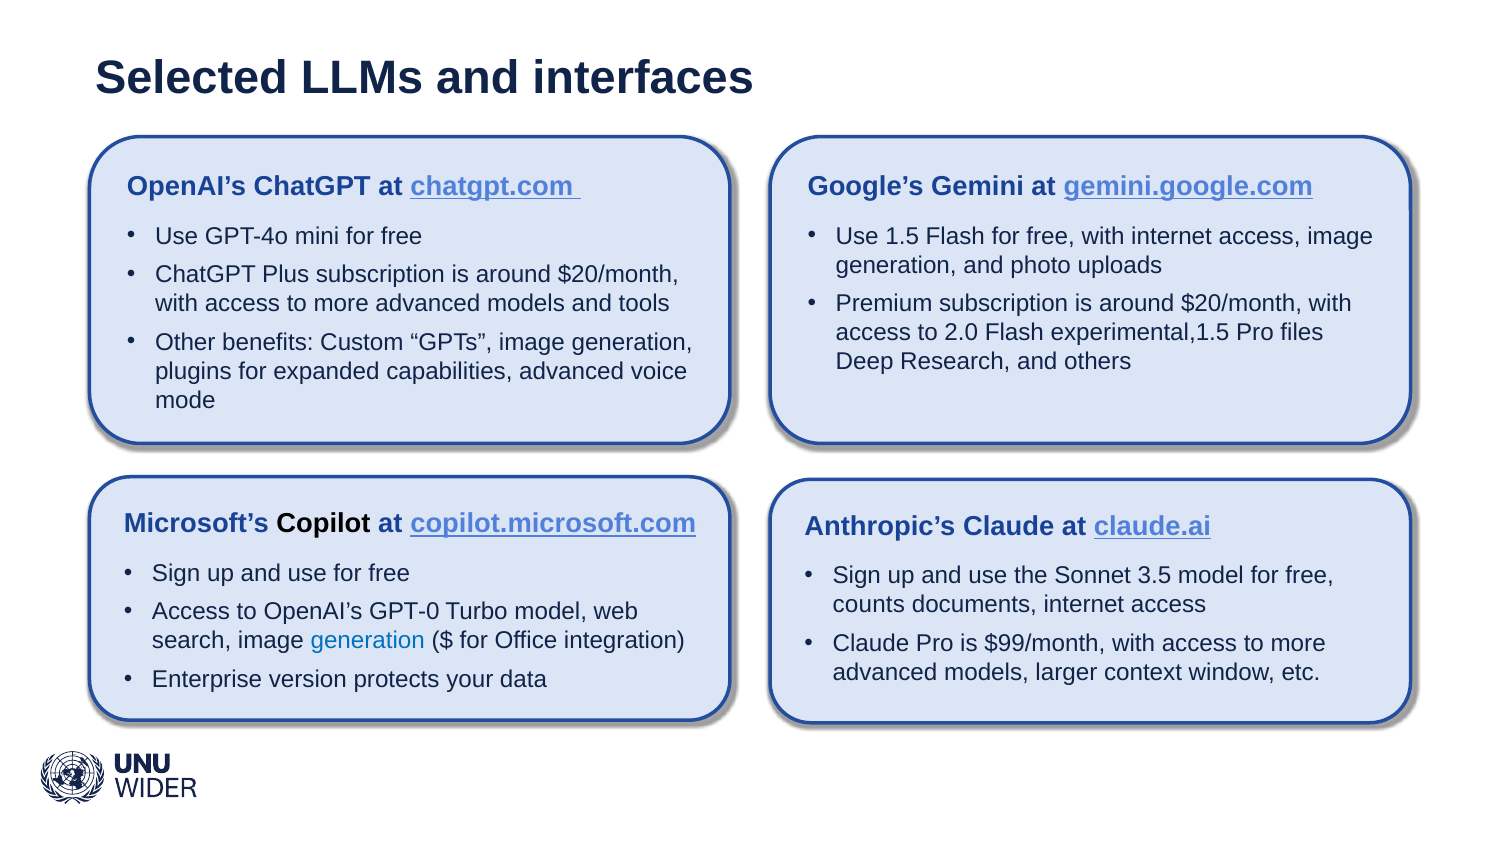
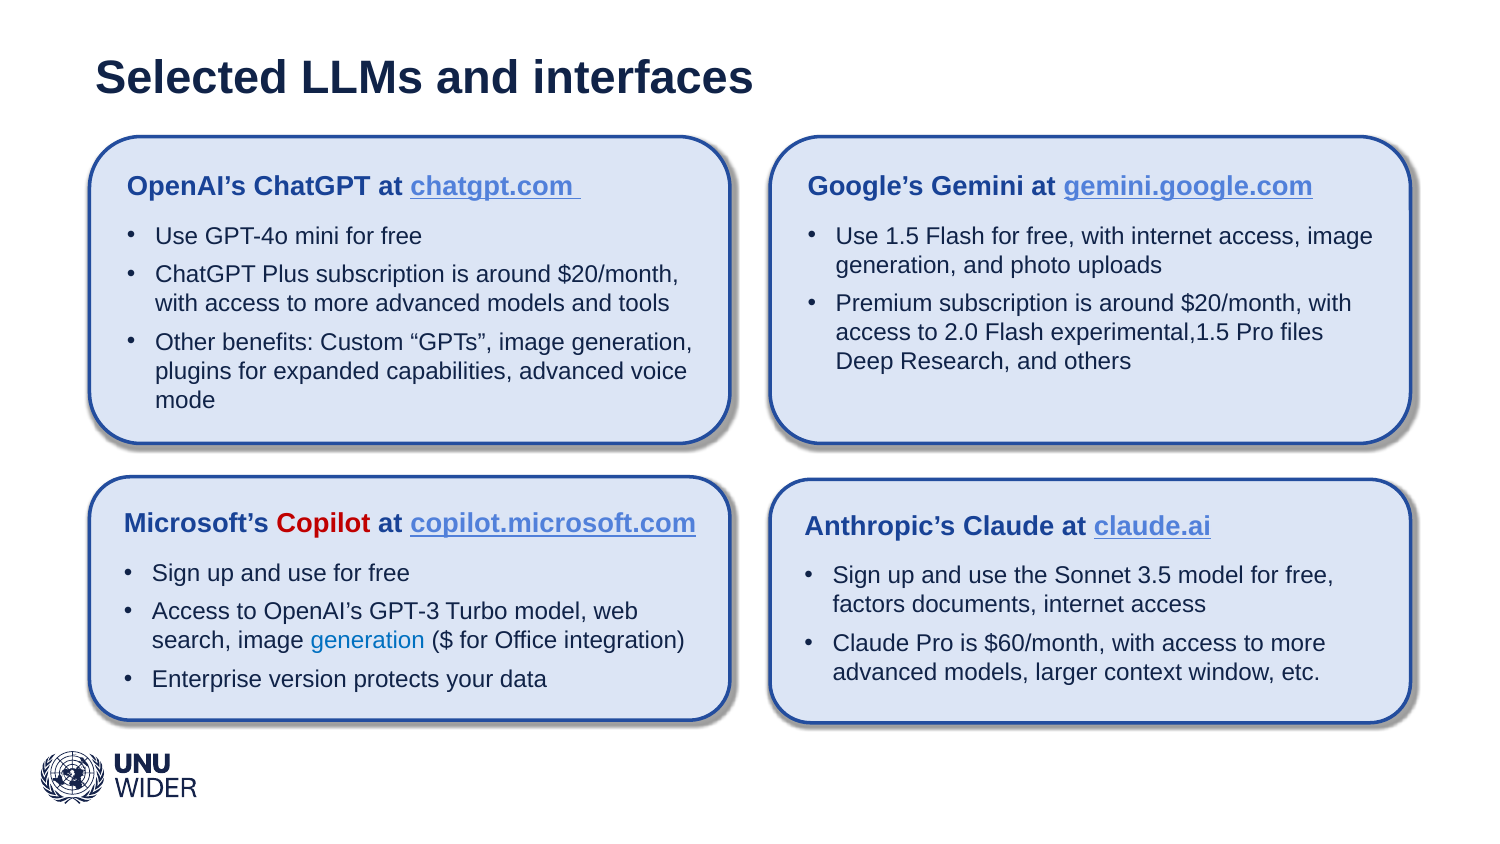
Copilot colour: black -> red (323, 524)
counts: counts -> factors (869, 605)
GPT-0: GPT-0 -> GPT-3 (404, 612)
$99/month: $99/month -> $60/month (1045, 643)
